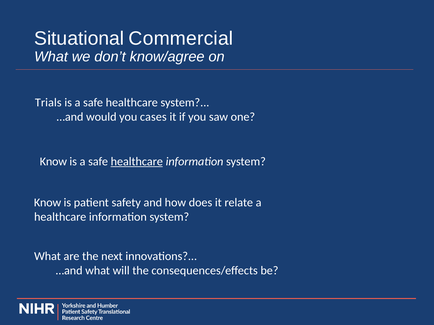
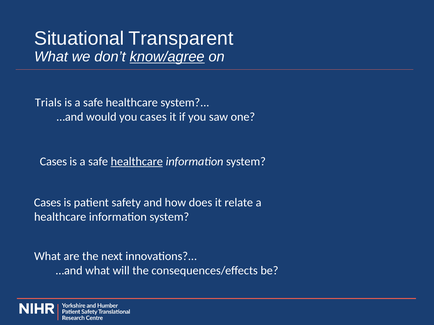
Commercial: Commercial -> Transparent (181, 39)
know/agree underline: none -> present (167, 57)
Know: Know -> Cases (53, 162)
Know: Know -> Cases (48, 203)
